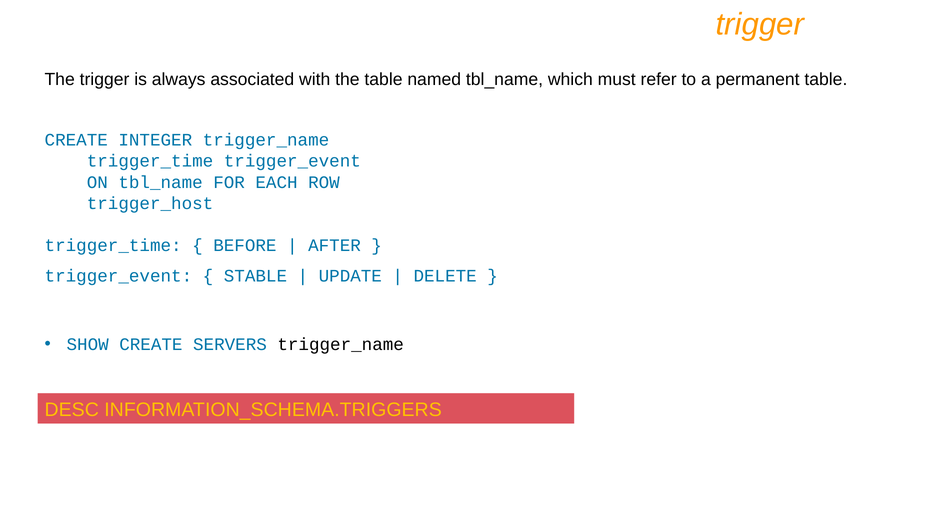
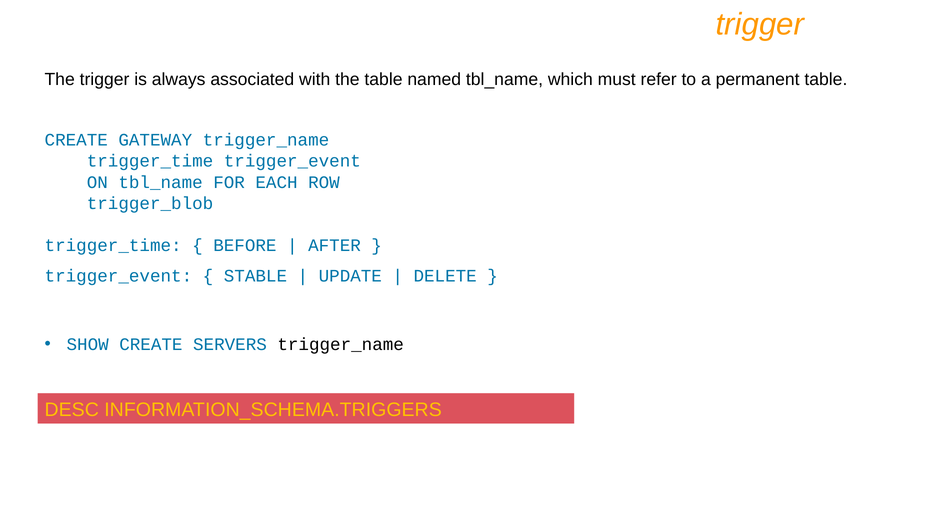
INTEGER: INTEGER -> GATEWAY (155, 140)
trigger_host: trigger_host -> trigger_blob (150, 203)
